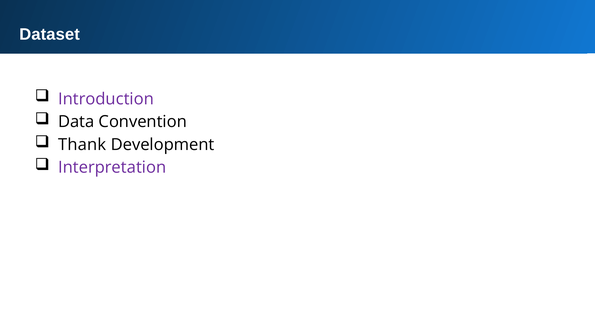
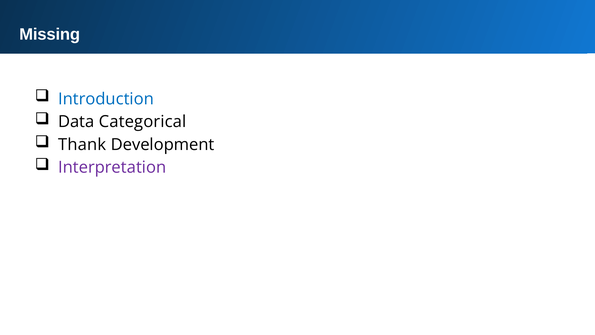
Dataset: Dataset -> Missing (50, 34)
Introduction colour: purple -> blue (106, 99)
Convention: Convention -> Categorical (143, 122)
